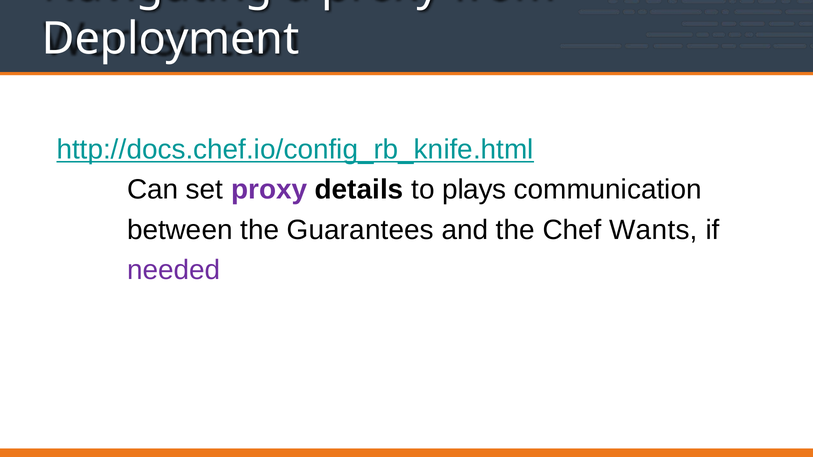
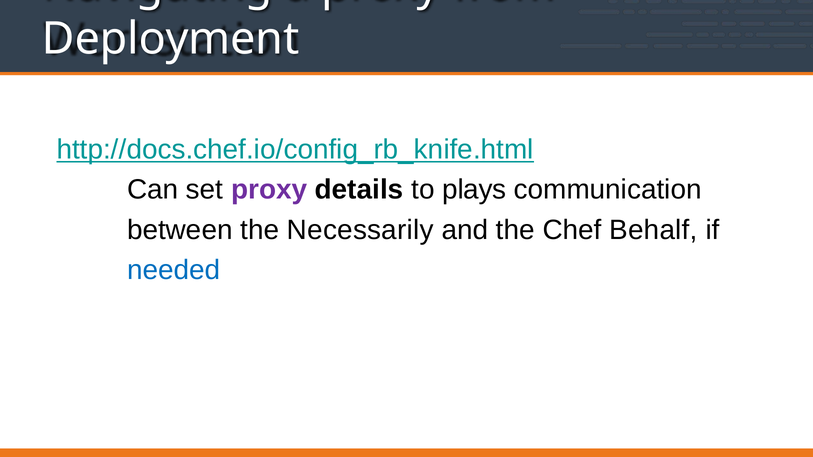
Guarantees: Guarantees -> Necessarily (360, 230)
Wants: Wants -> Behalf (653, 230)
needed colour: purple -> blue (174, 270)
